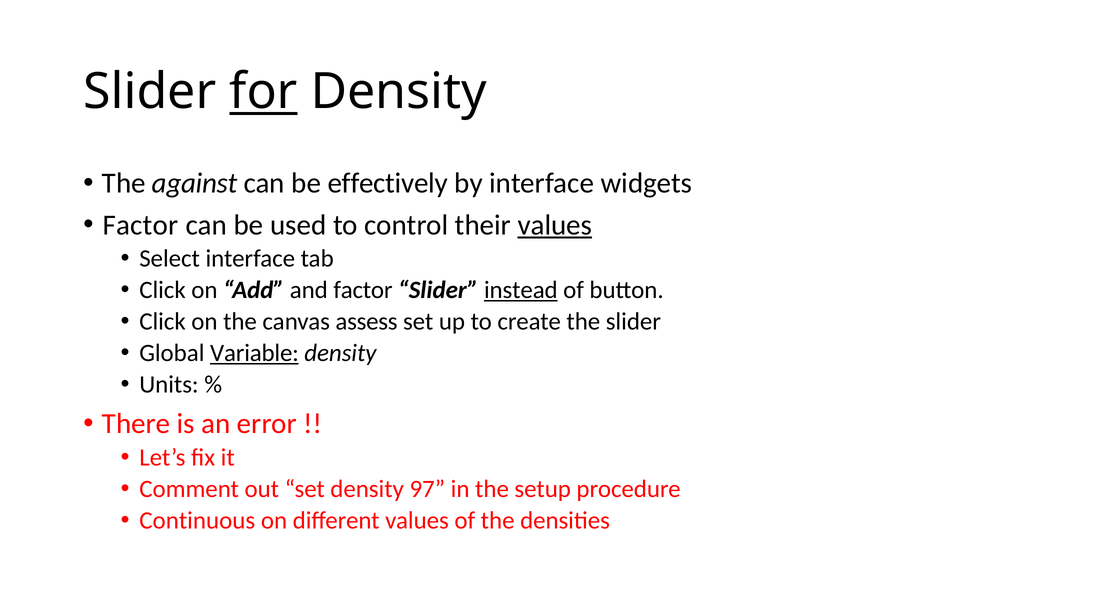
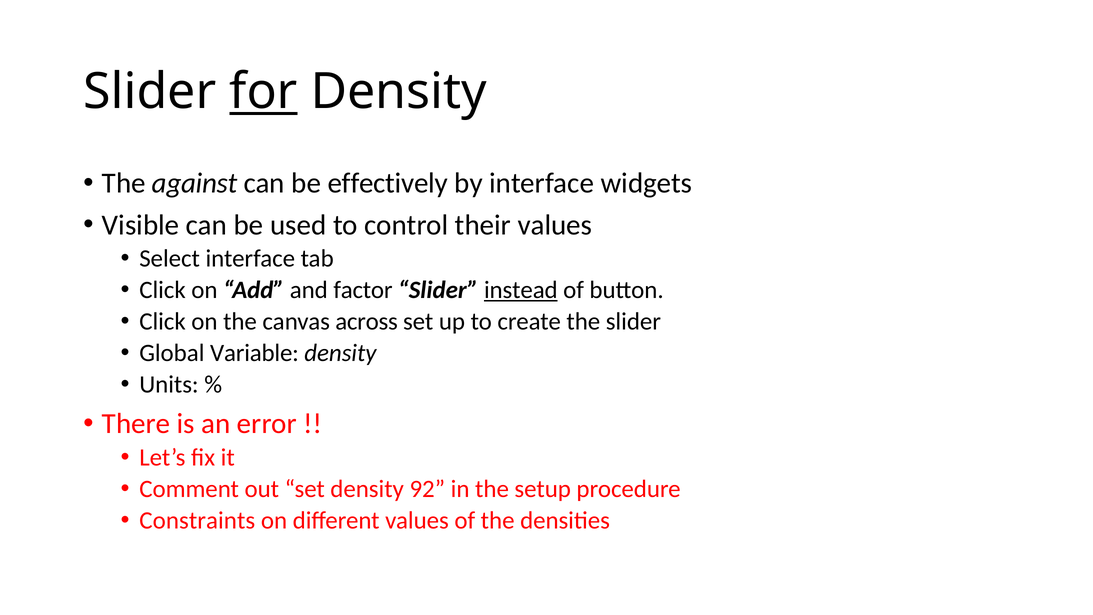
Factor: Factor -> Visible (141, 225)
values underline: present -> none (555, 225)
assess: assess -> across (367, 321)
Variable underline: present -> none (254, 353)
97: 97 -> 92 (427, 489)
Continuous: Continuous -> Constraints (197, 520)
